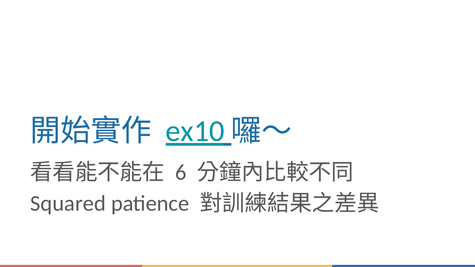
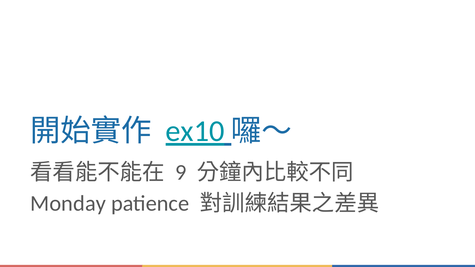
6: 6 -> 9 (181, 173)
Squared: Squared -> Monday (68, 204)
